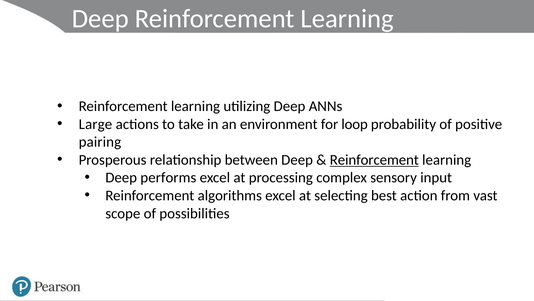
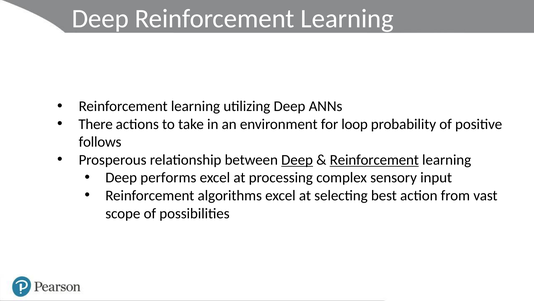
Large: Large -> There (96, 124)
pairing: pairing -> follows (100, 142)
Deep underline: none -> present (297, 160)
